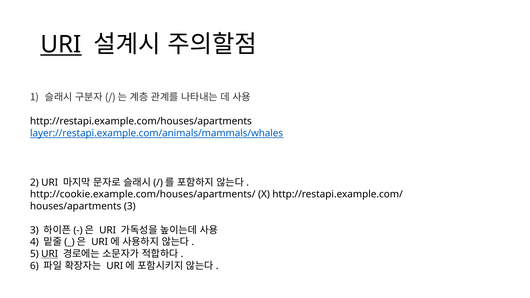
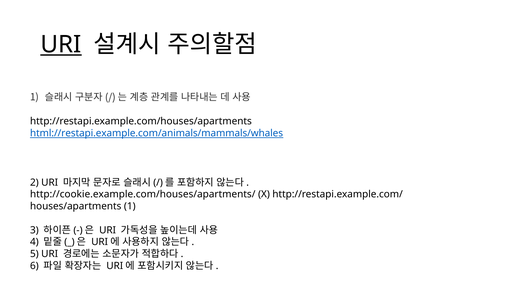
layer://restapi.example.com/animals/mammals/whales: layer://restapi.example.com/animals/mammals/whales -> html://restapi.example.com/animals/mammals/whales (157, 133)
3: 3 -> 1 (130, 206)
URI underline: present -> none (50, 254)
